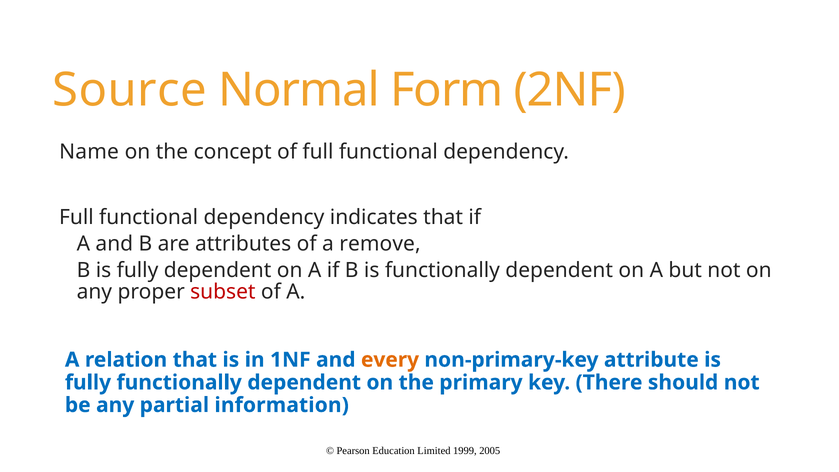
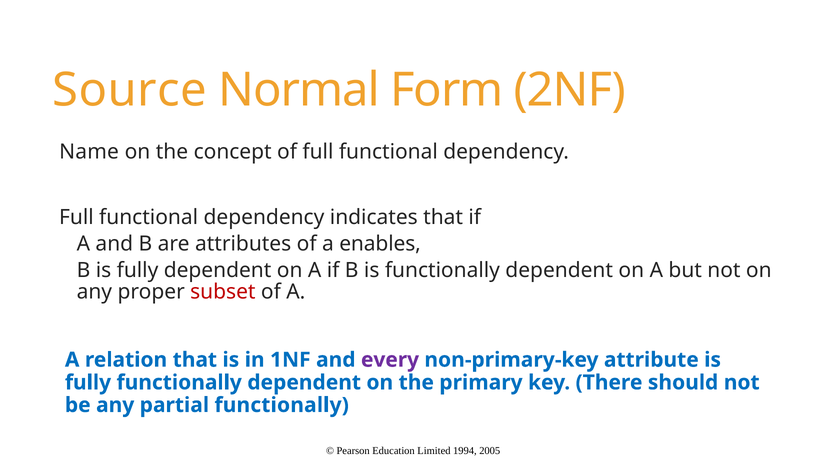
remove: remove -> enables (380, 244)
every colour: orange -> purple (390, 360)
partial information: information -> functionally (282, 405)
1999: 1999 -> 1994 (465, 451)
